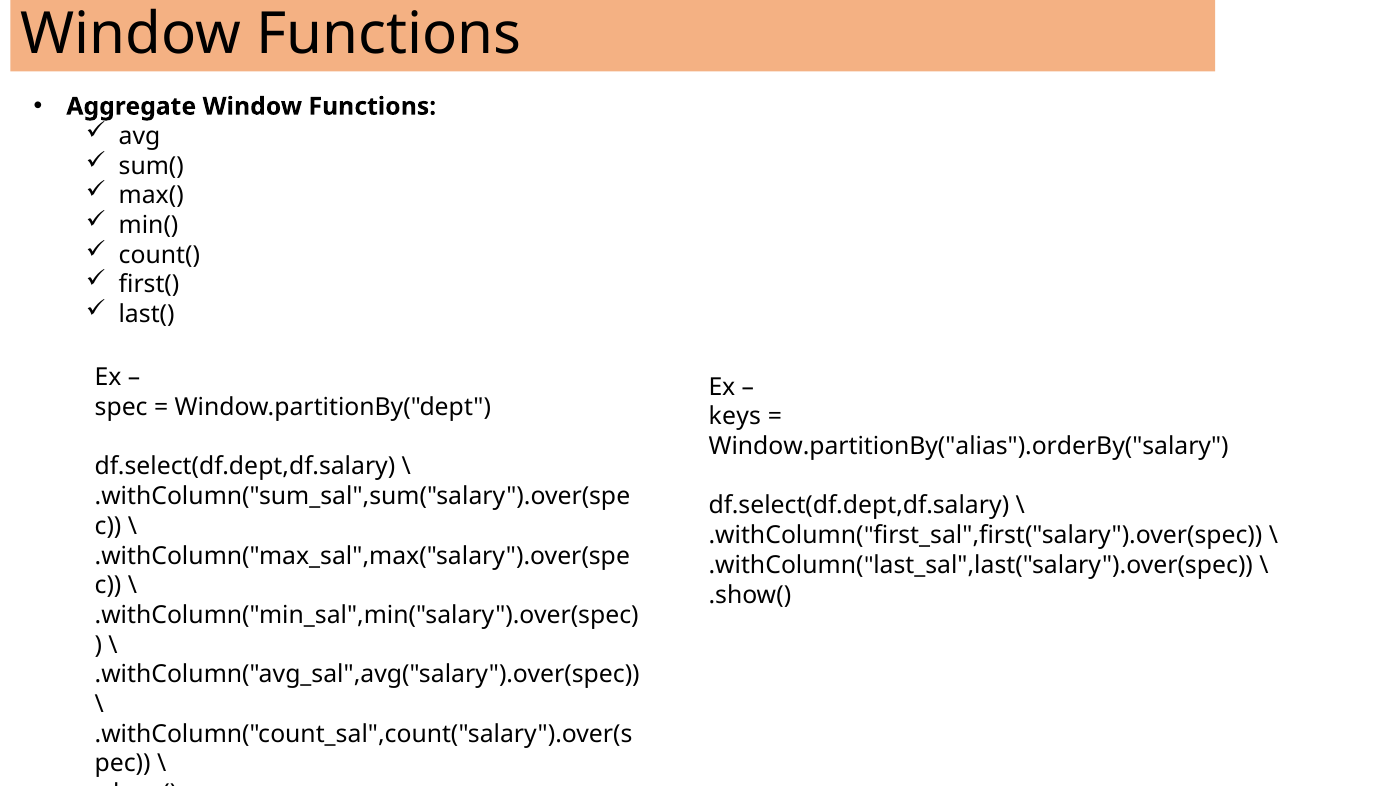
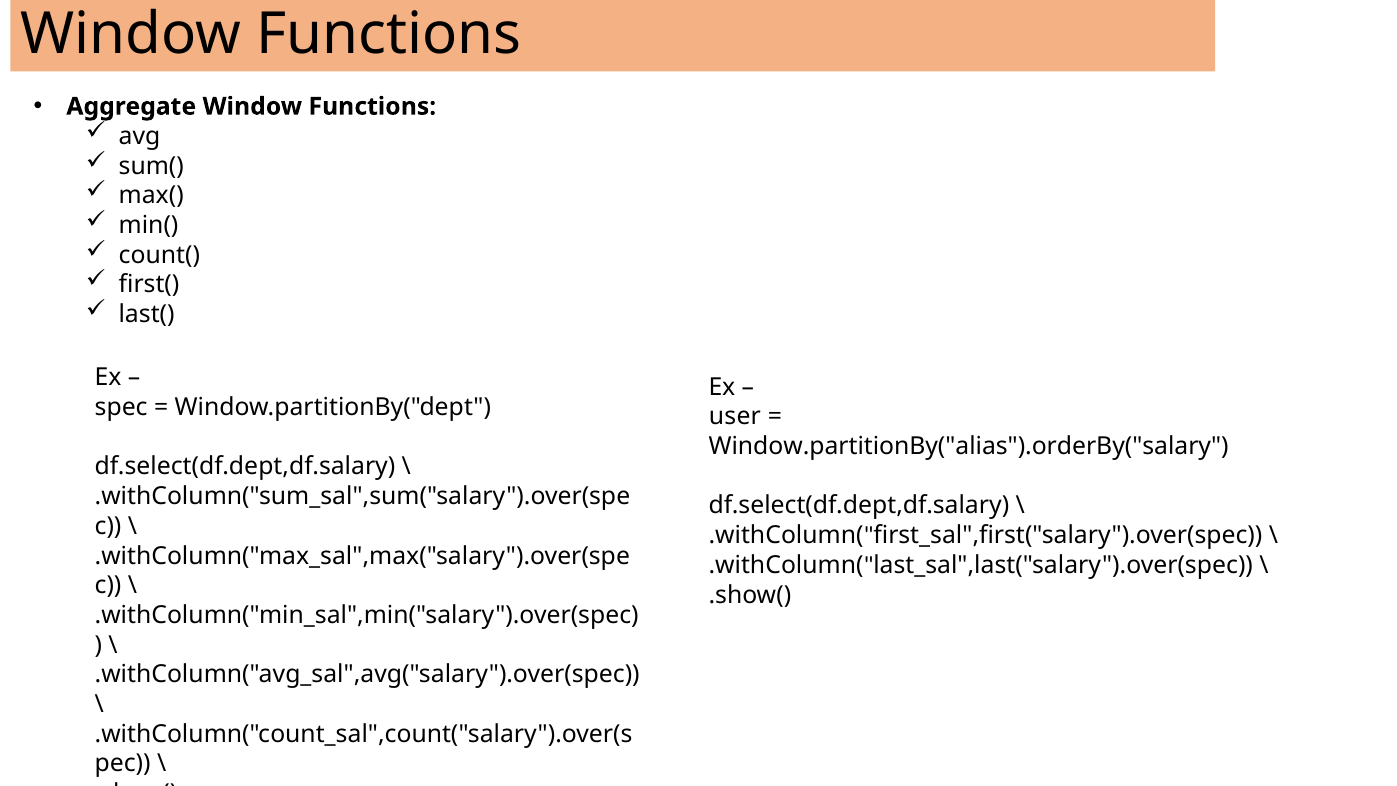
keys: keys -> user (735, 417)
